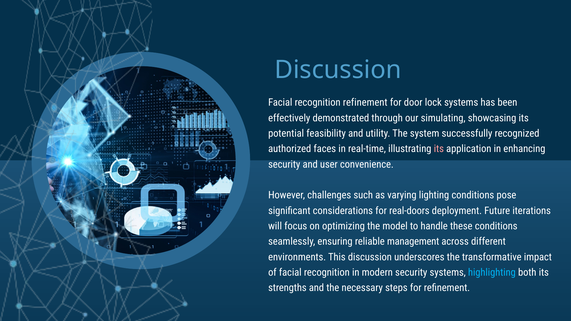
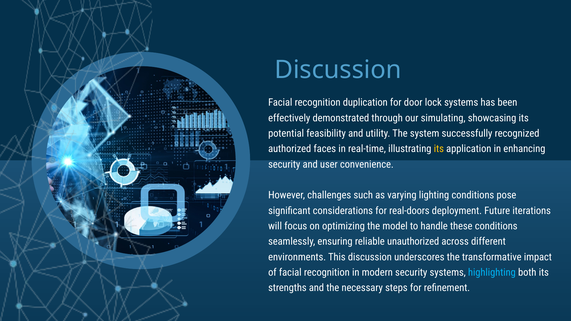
recognition refinement: refinement -> duplication (365, 103)
its colour: pink -> yellow (439, 149)
management: management -> unauthorized (413, 242)
